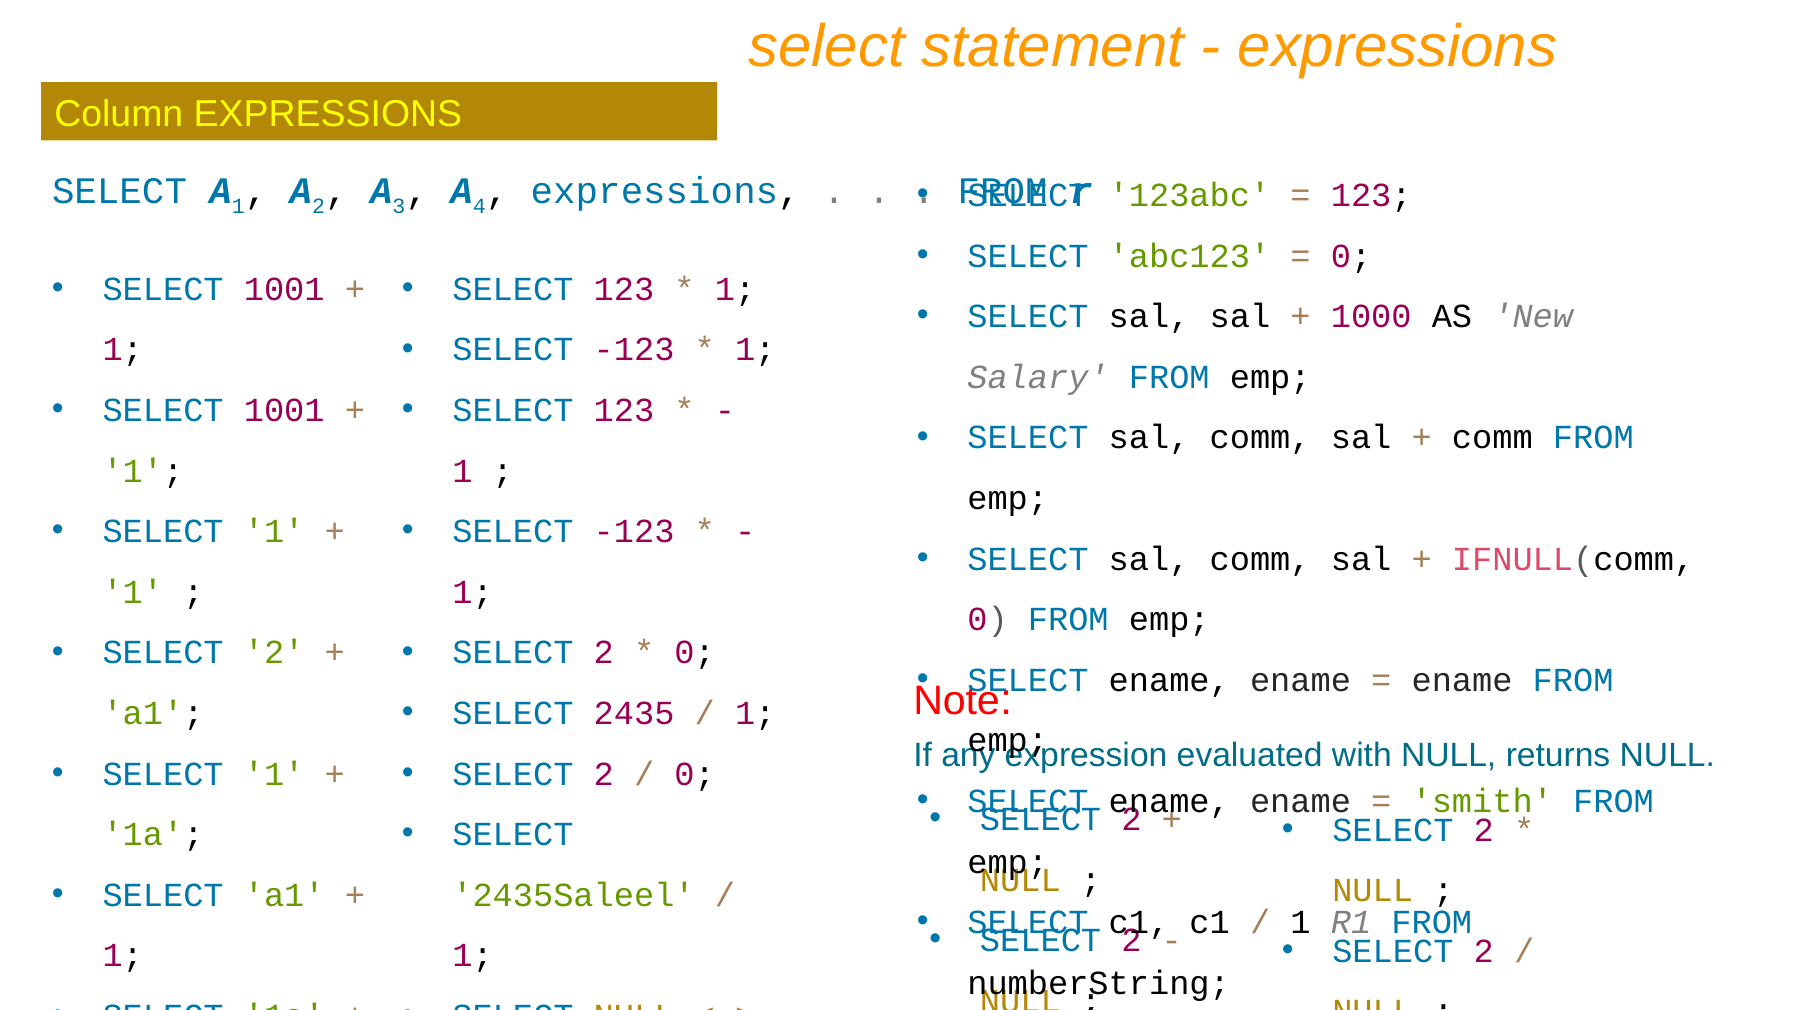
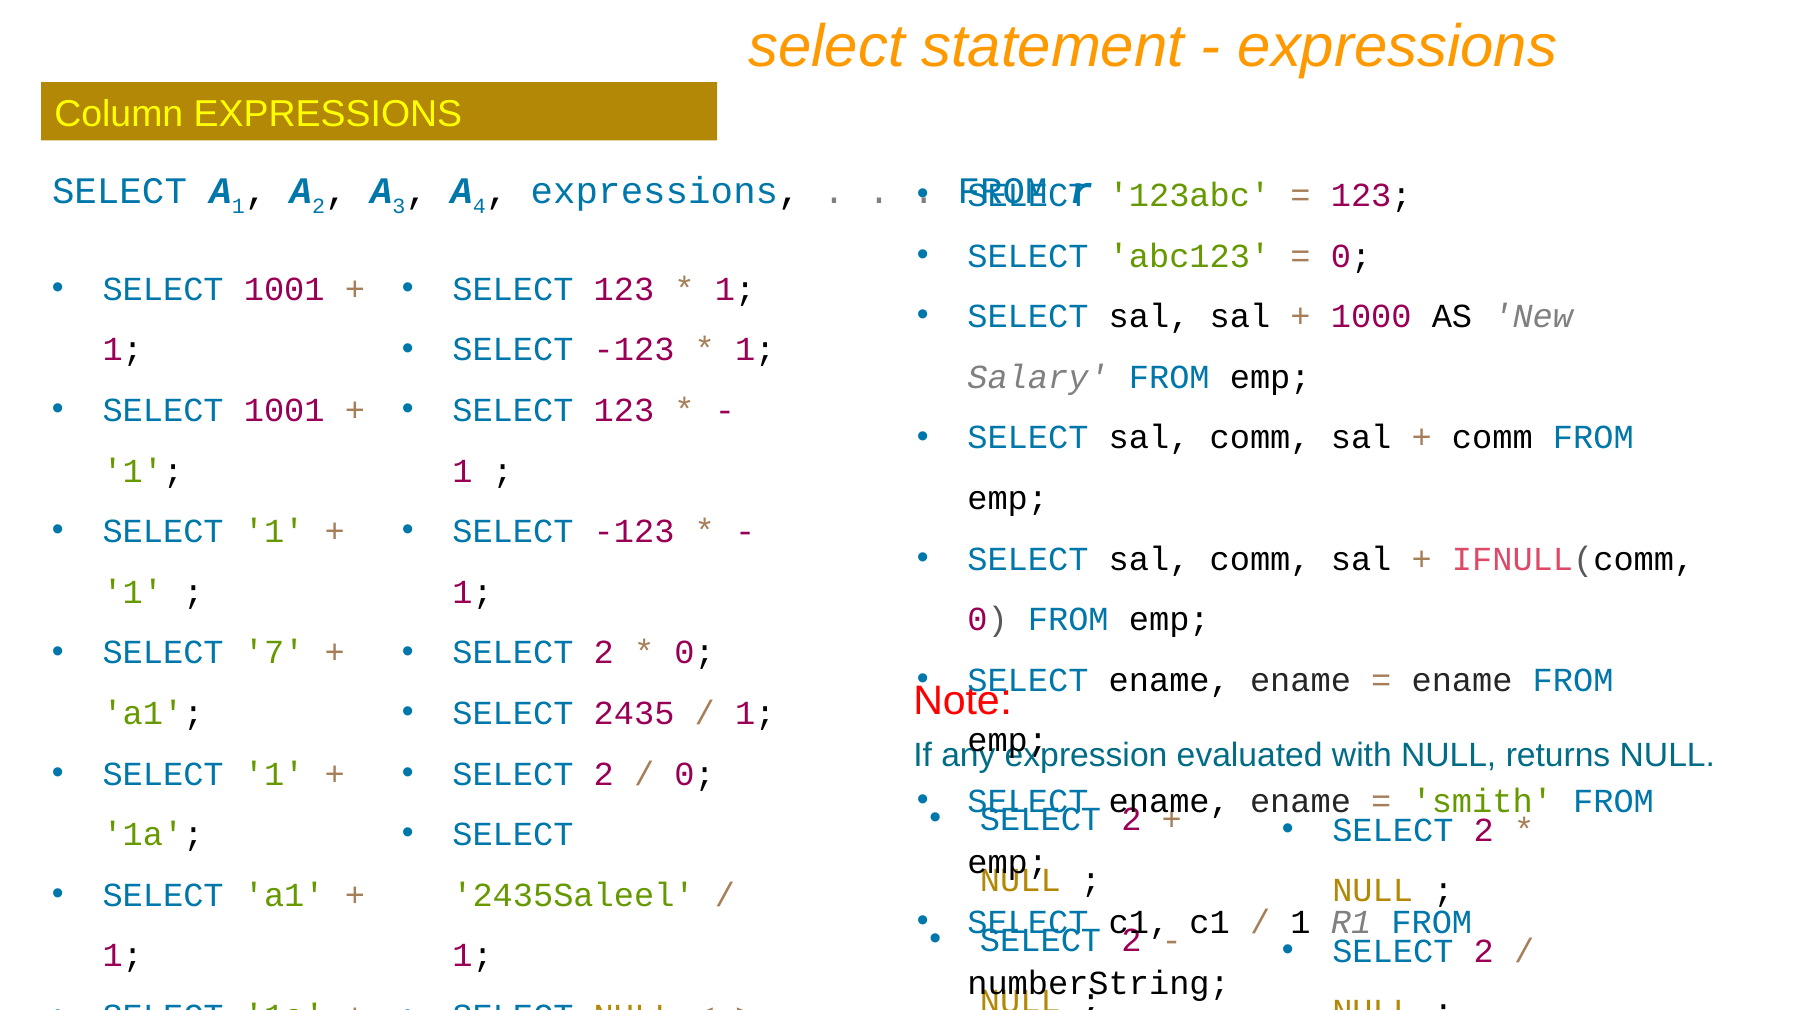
2: 2 -> 7 (274, 653)
